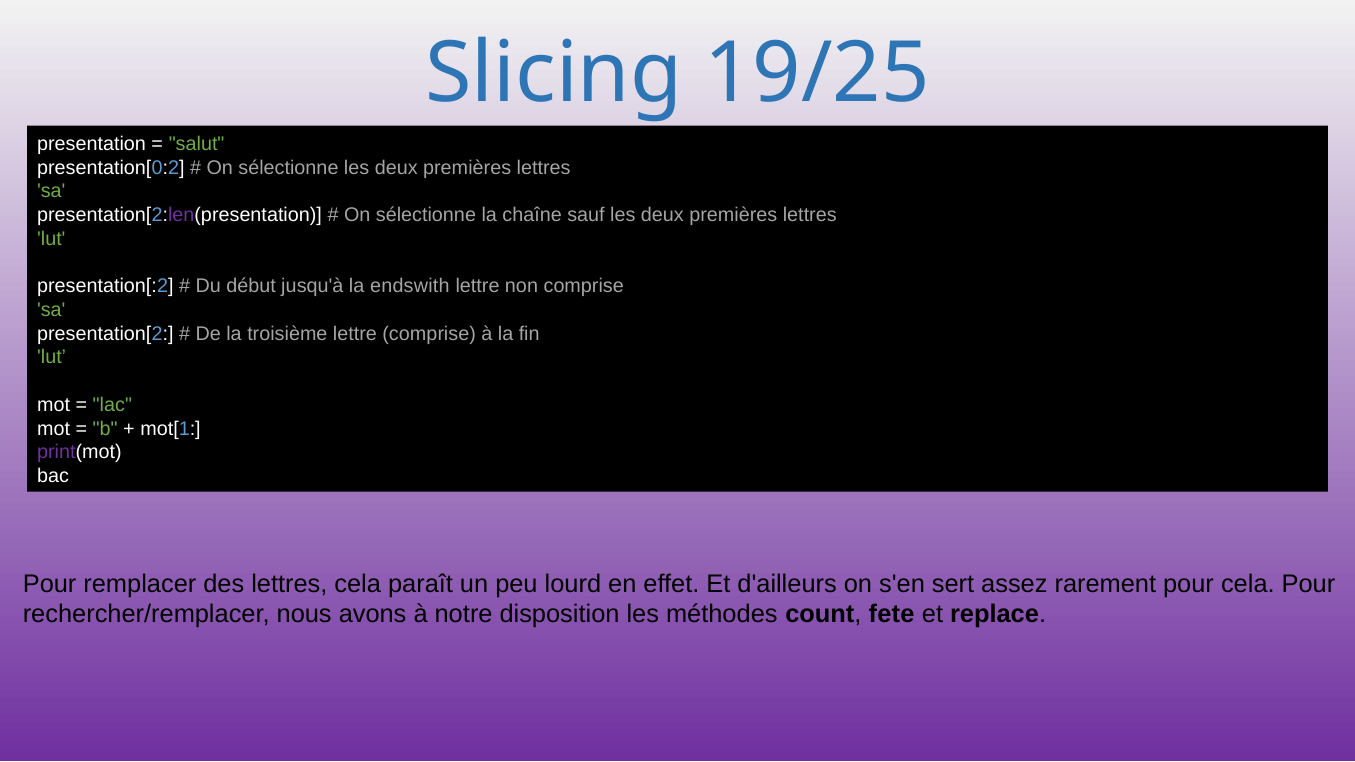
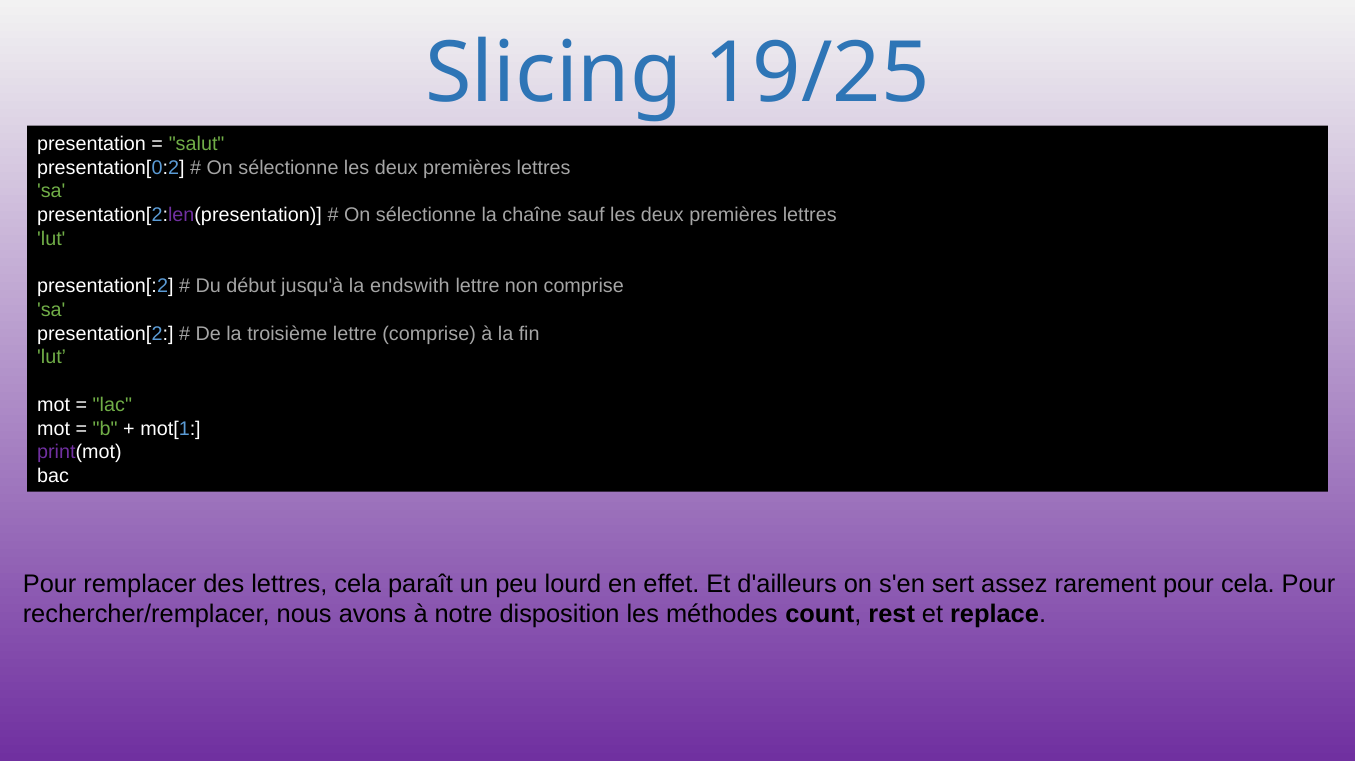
fete: fete -> rest (892, 615)
